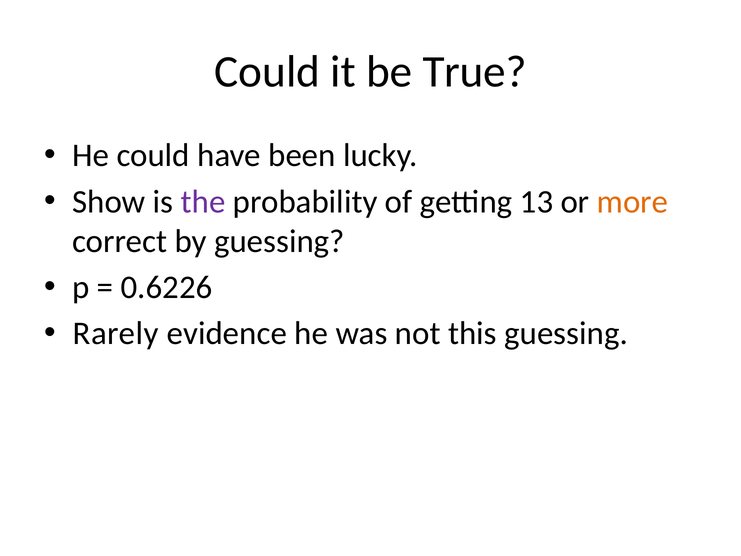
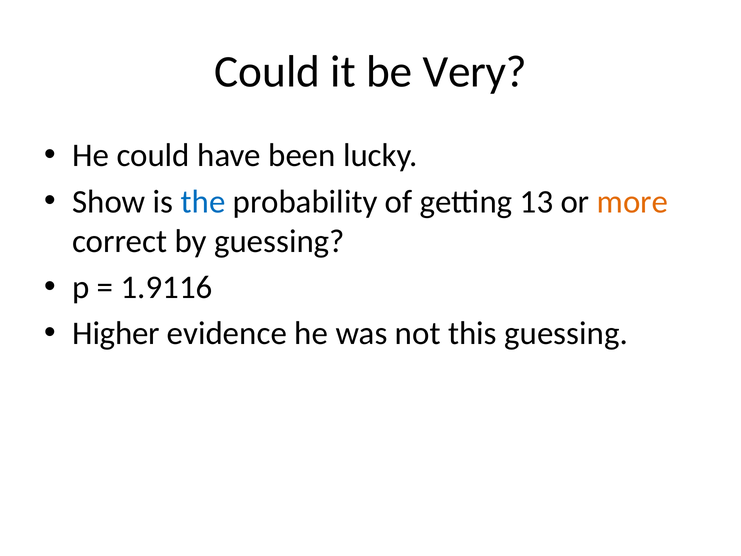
True: True -> Very (475, 72)
the colour: purple -> blue (203, 202)
0.6226: 0.6226 -> 1.9116 (167, 287)
Rarely: Rarely -> Higher (116, 333)
